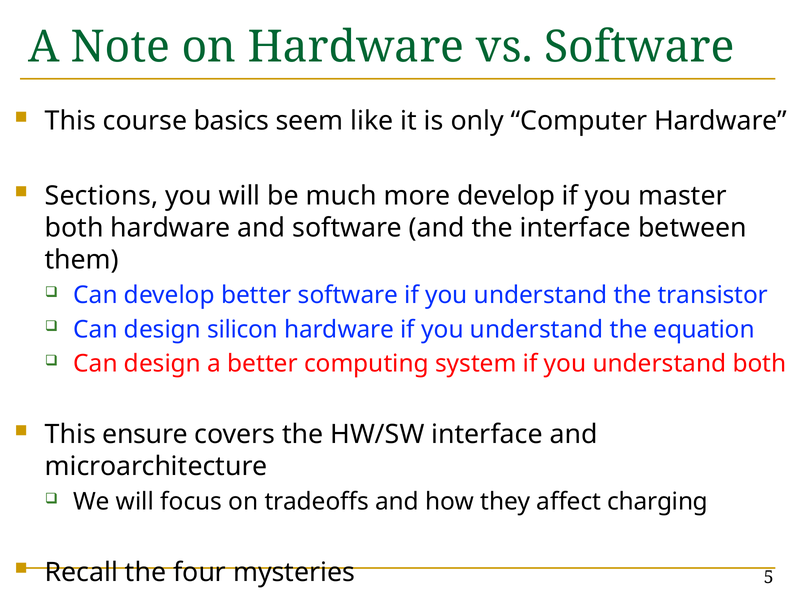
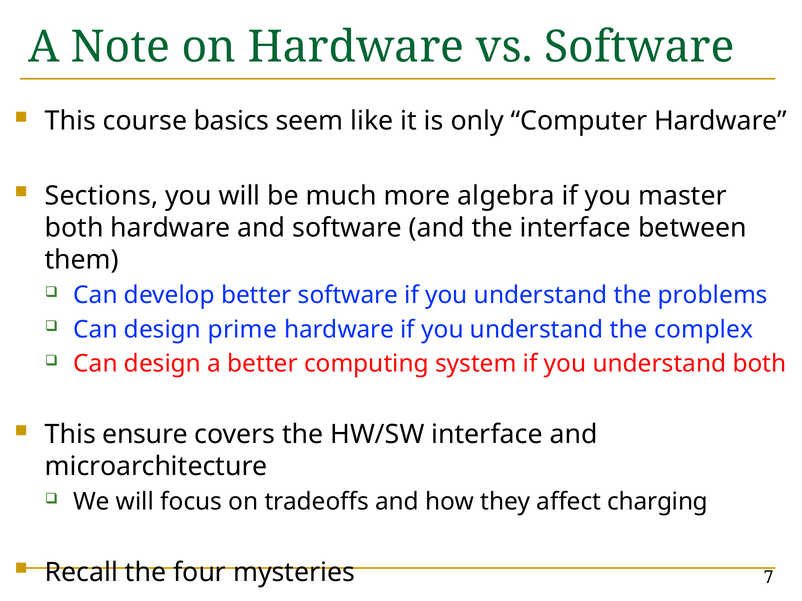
more develop: develop -> algebra (506, 196)
transistor: transistor -> problems (713, 296)
silicon: silicon -> prime (242, 330)
equation: equation -> complex (704, 330)
5: 5 -> 7 (769, 578)
